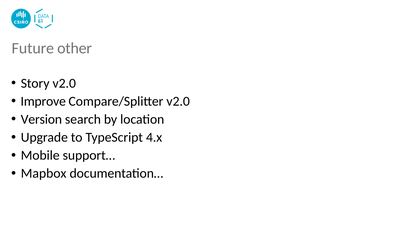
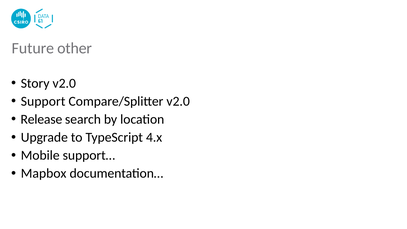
Improve: Improve -> Support (43, 101)
Version: Version -> Release (41, 119)
